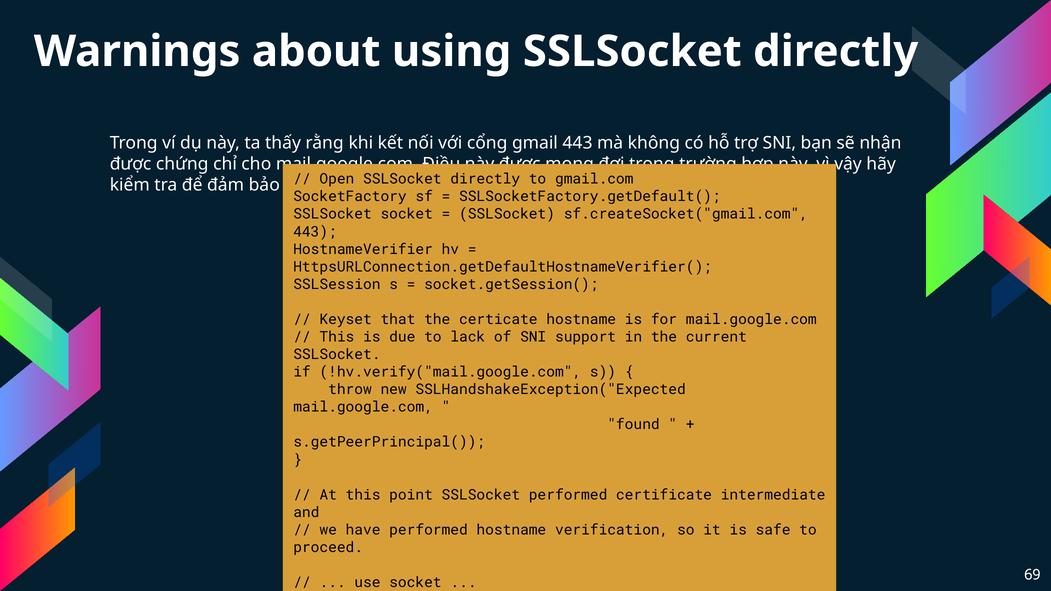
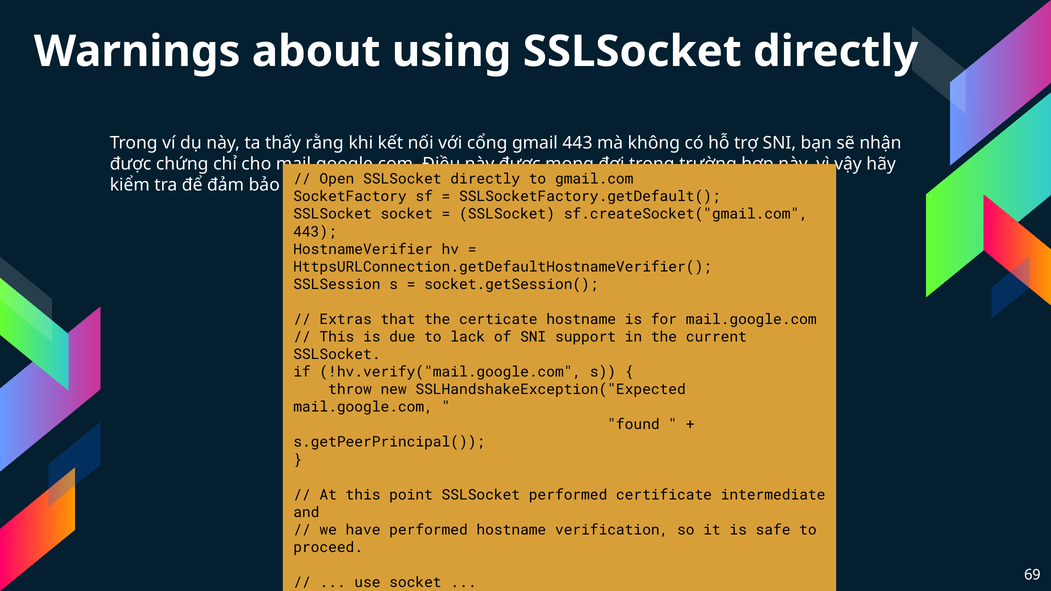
Keyset: Keyset -> Extras (346, 320)
